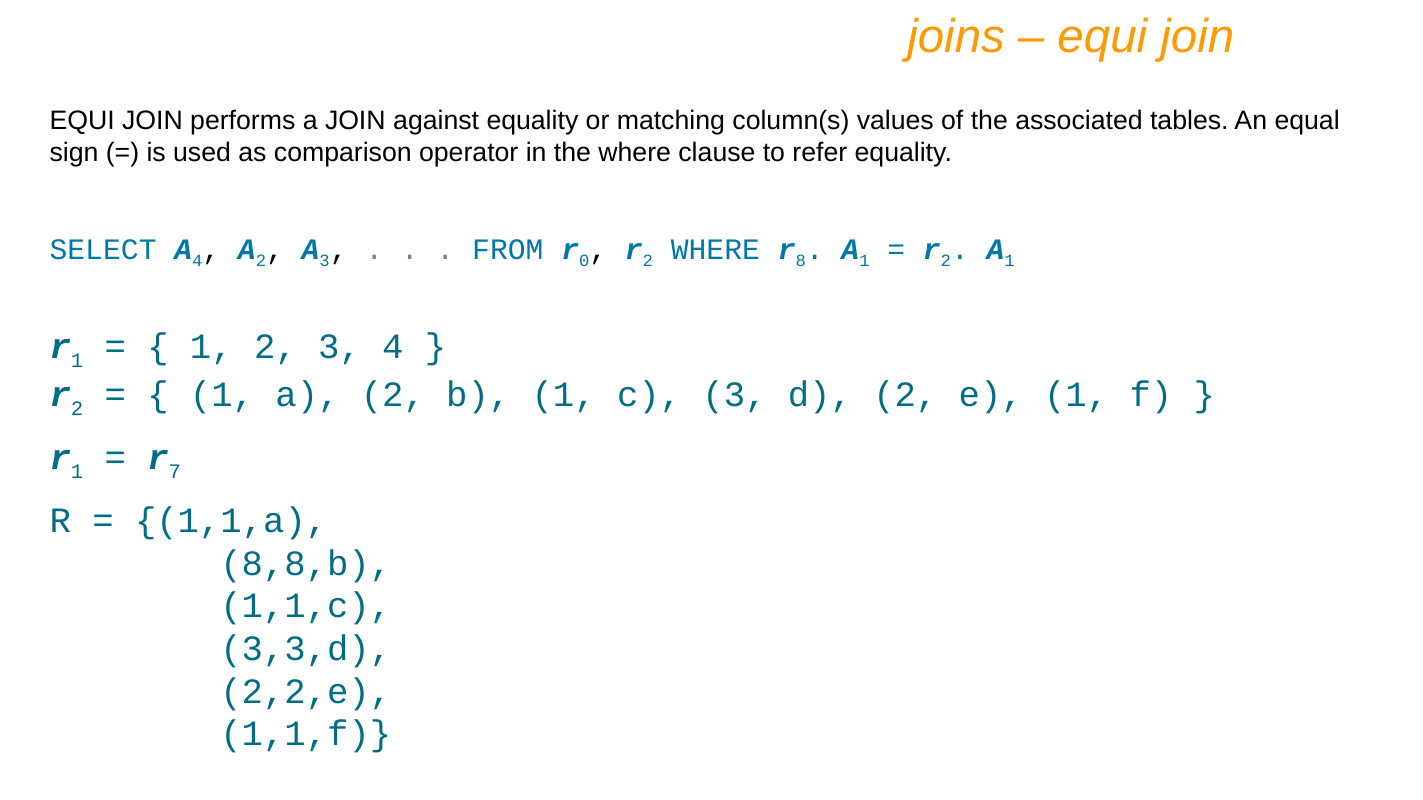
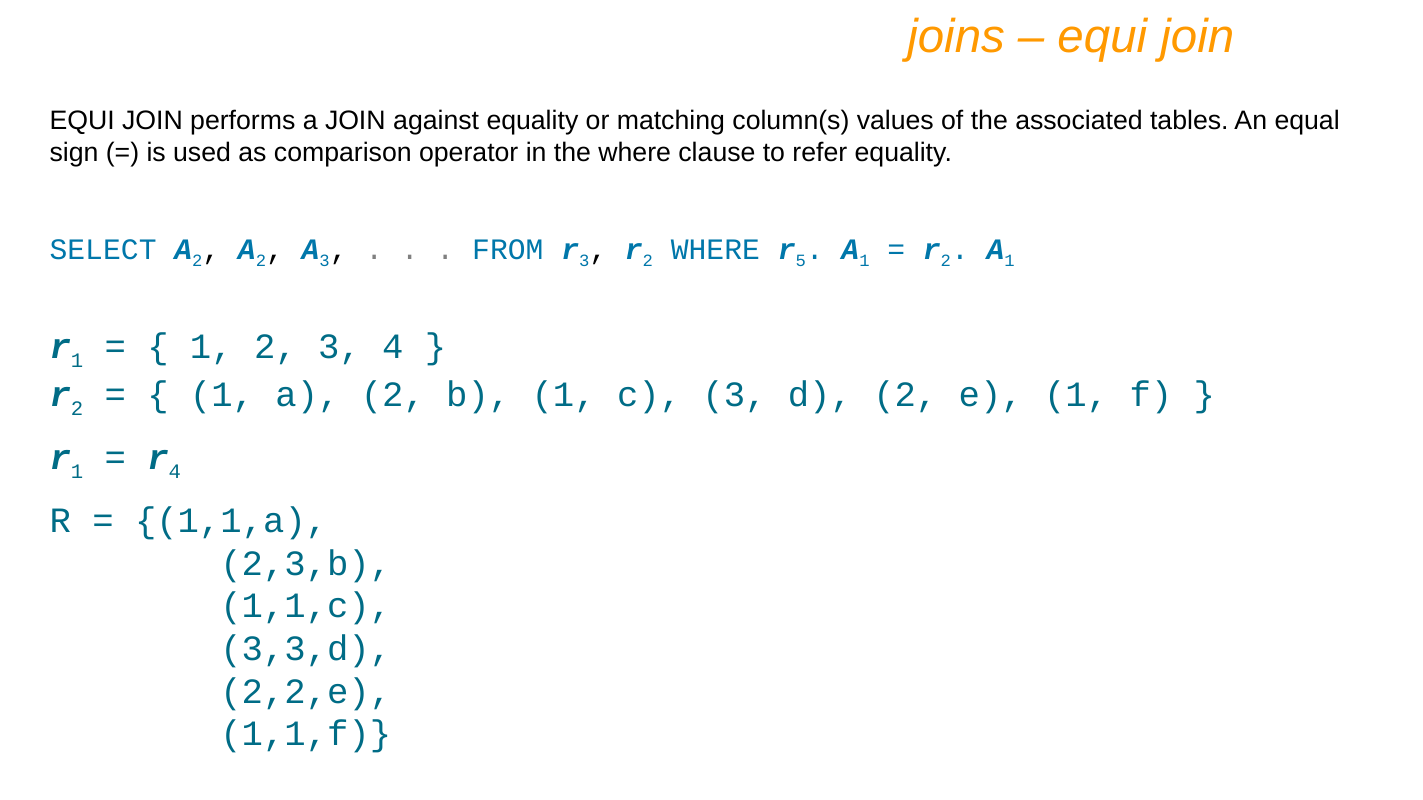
SELECT A 4: 4 -> 2 (197, 261)
r 0: 0 -> 3 (584, 261)
8: 8 -> 5 (801, 261)
r 7: 7 -> 4 (175, 472)
8,8,b: 8,8,b -> 2,3,b (306, 564)
